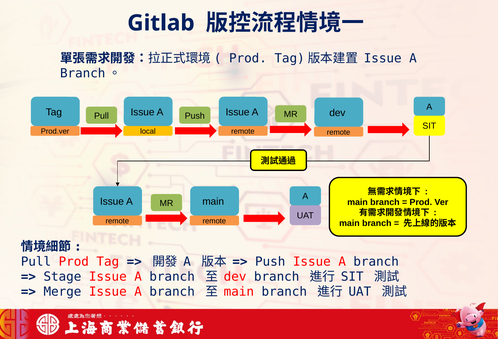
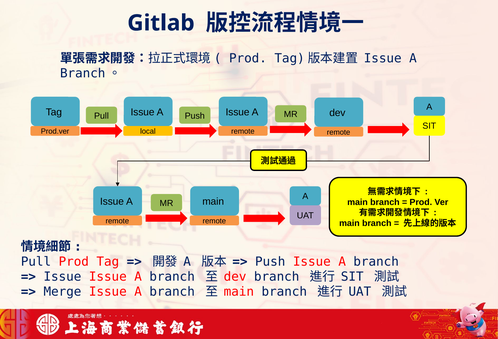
Stage: Stage -> Issue (62, 277)
